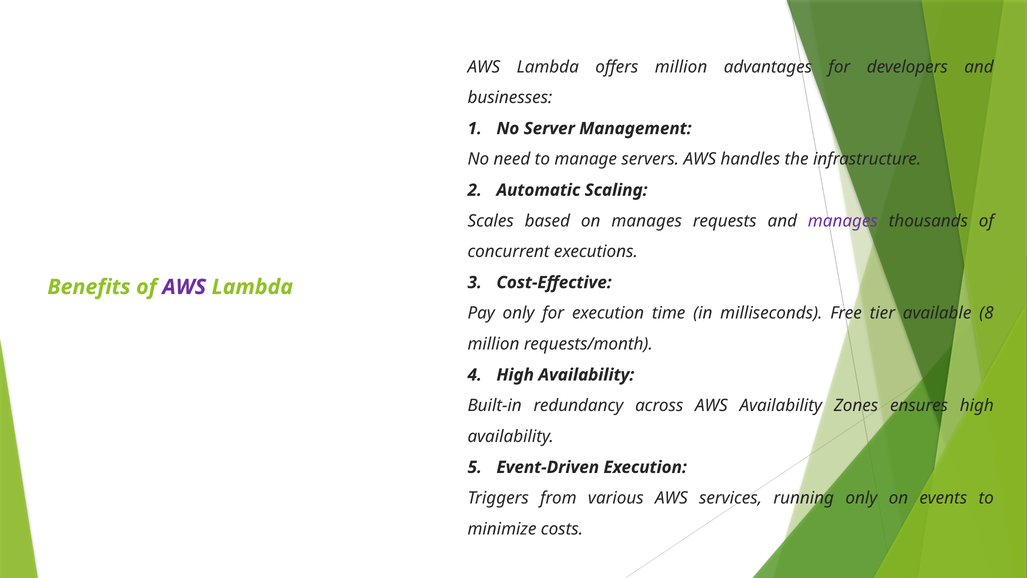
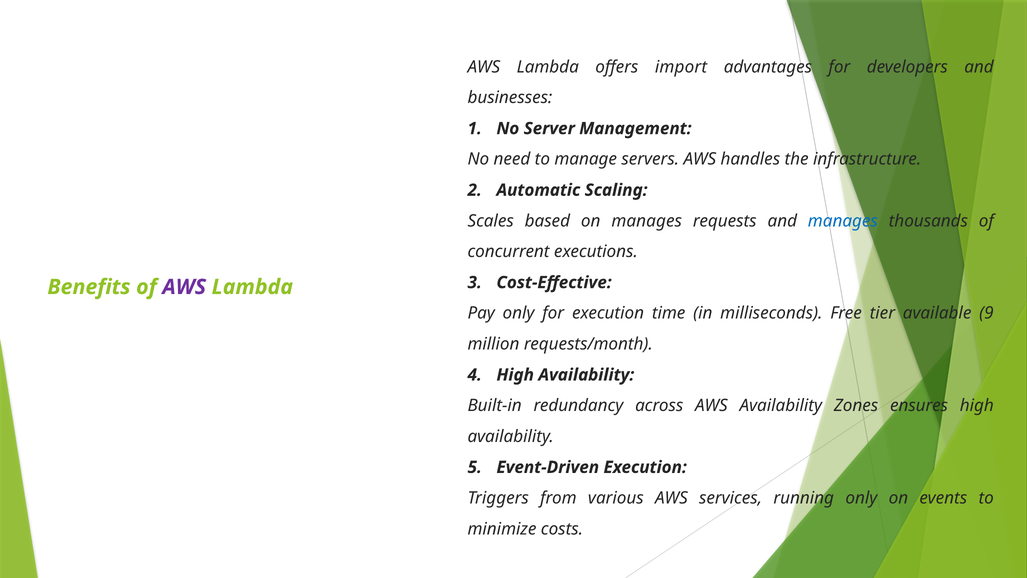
offers million: million -> import (681, 67)
manages colour: purple -> blue (843, 221)
8: 8 -> 9 (986, 313)
